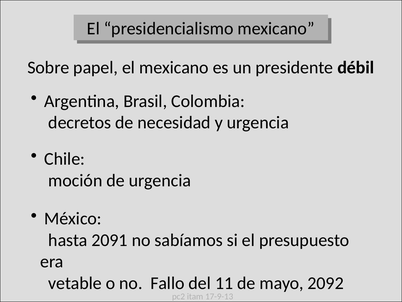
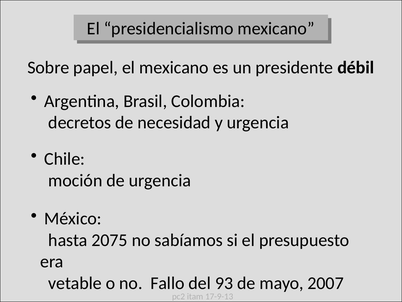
2091: 2091 -> 2075 (110, 240)
11: 11 -> 93 (224, 283)
2092: 2092 -> 2007 (326, 283)
